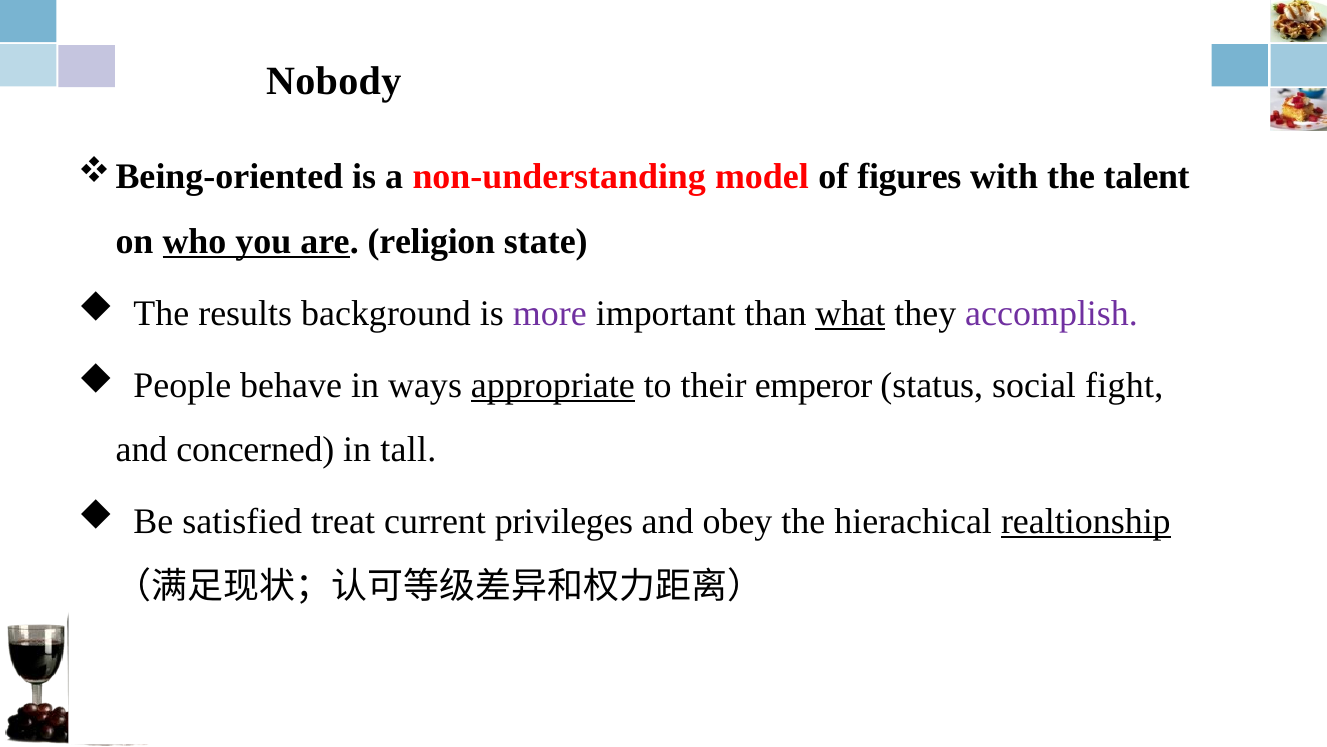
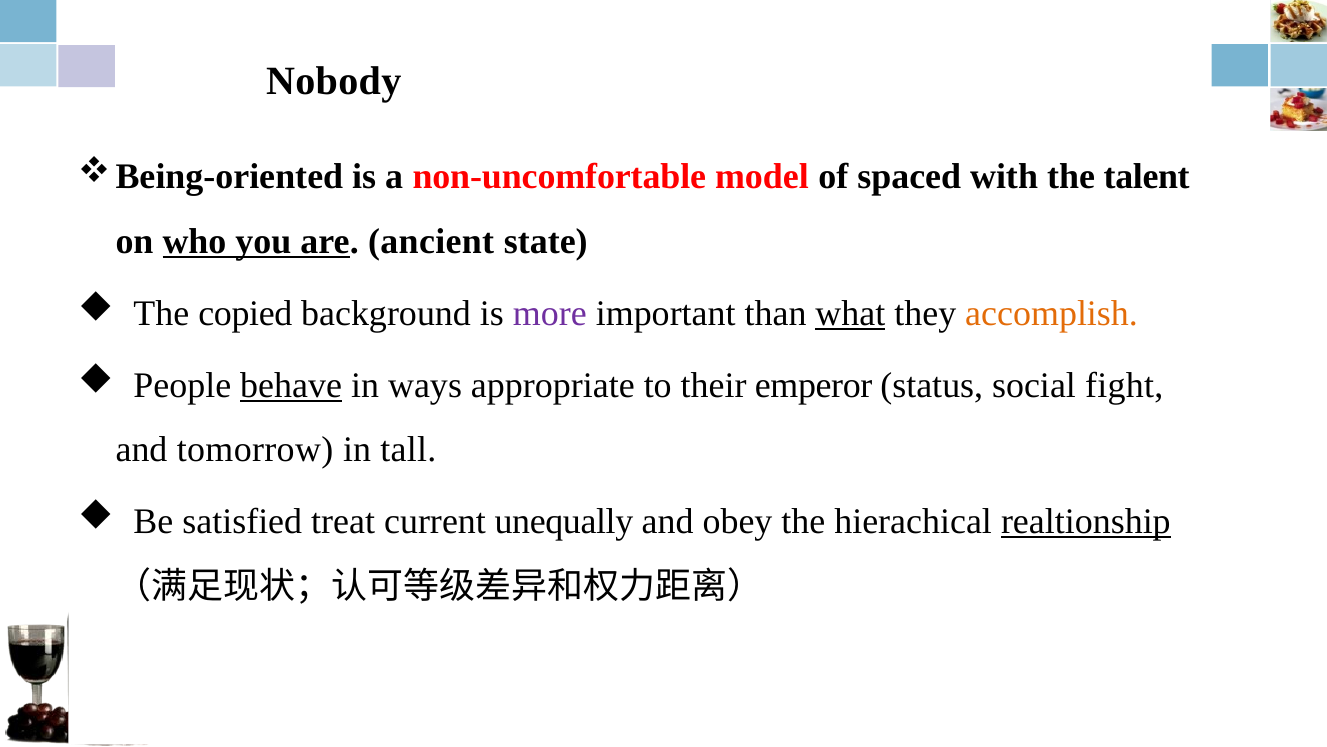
non-understanding: non-understanding -> non-uncomfortable (559, 177)
figures: figures -> spaced (909, 177)
religion: religion -> ancient (431, 241)
results: results -> copied (245, 313)
accomplish colour: purple -> orange (1052, 313)
behave underline: none -> present (291, 385)
appropriate underline: present -> none (553, 385)
concerned: concerned -> tomorrow (255, 450)
privileges: privileges -> unequally (564, 521)
